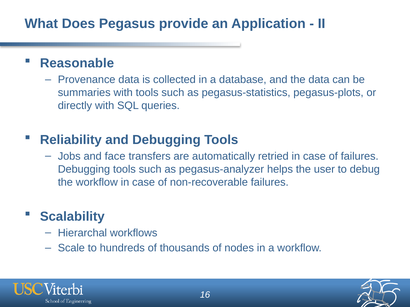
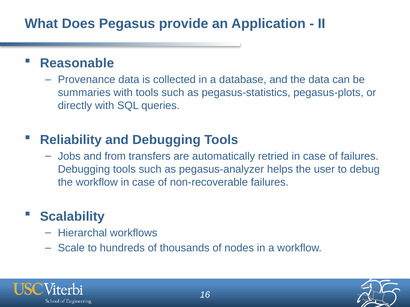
face: face -> from (115, 156)
